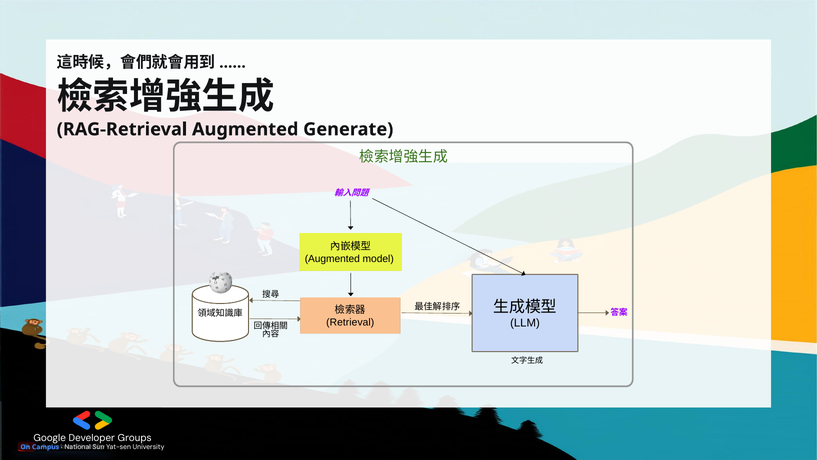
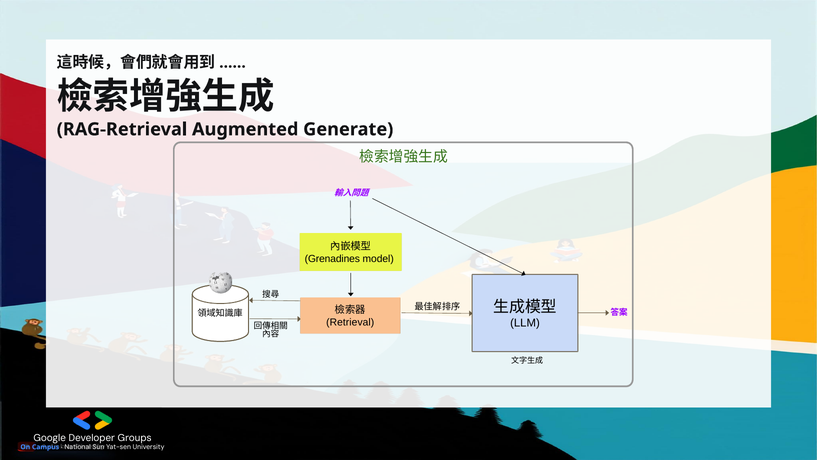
Augmented: Augmented -> Grenadines (332, 259)
